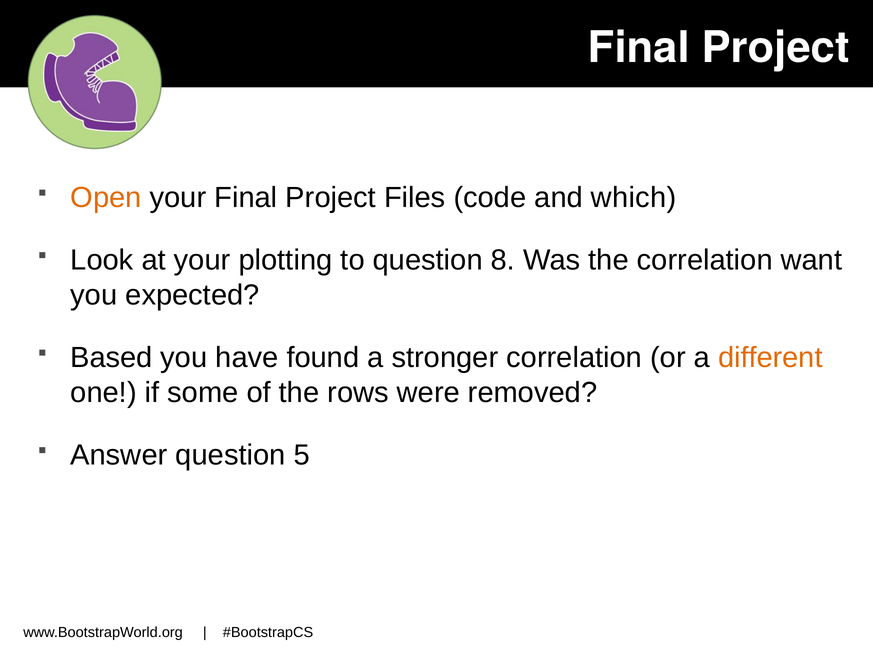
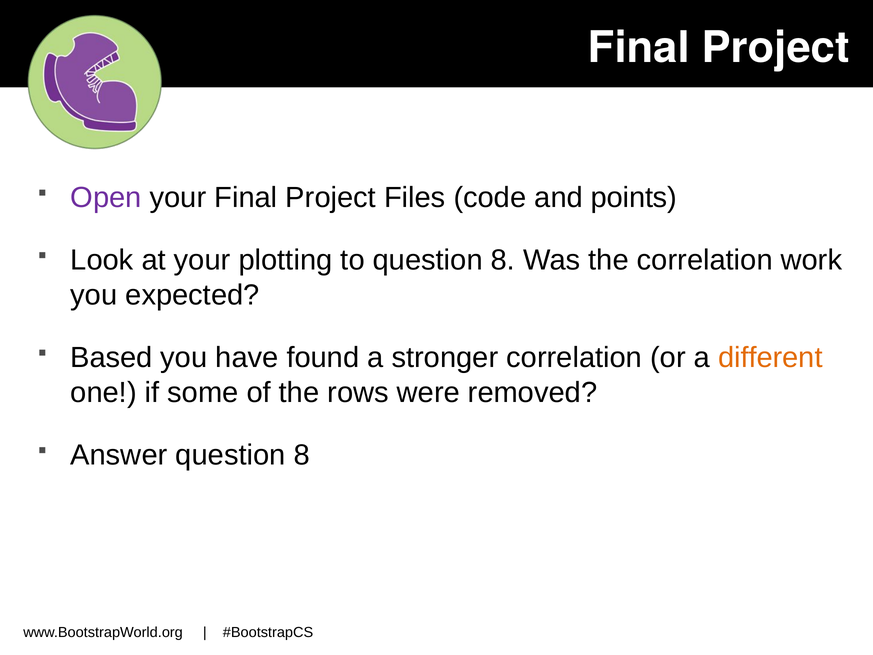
Open colour: orange -> purple (106, 197)
which: which -> points (634, 197)
want: want -> work (812, 260)
Answer question 5: 5 -> 8 (302, 455)
